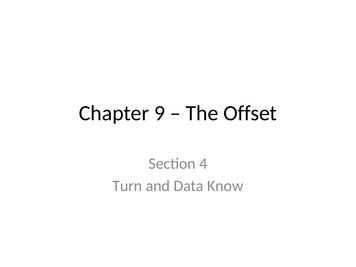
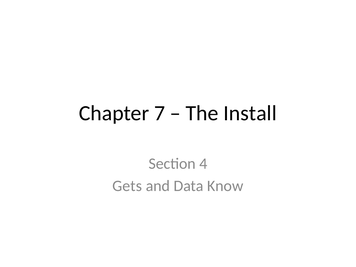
9: 9 -> 7 (160, 113)
Offset: Offset -> Install (250, 113)
Turn: Turn -> Gets (127, 186)
